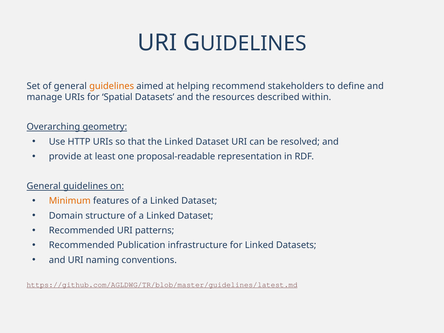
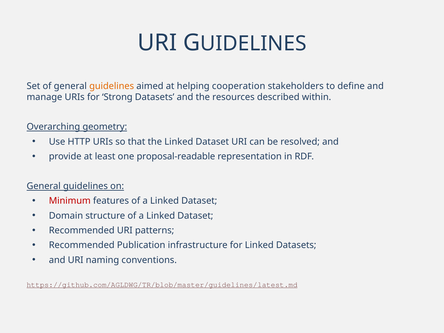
recommend: recommend -> cooperation (239, 86)
Spatial: Spatial -> Strong (117, 97)
Minimum colour: orange -> red (70, 201)
